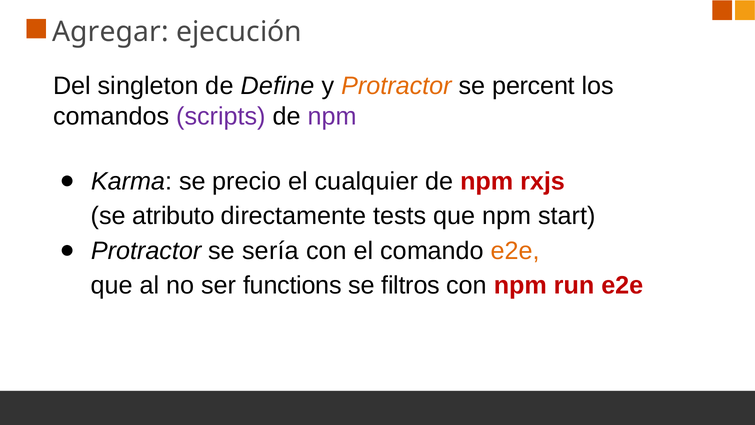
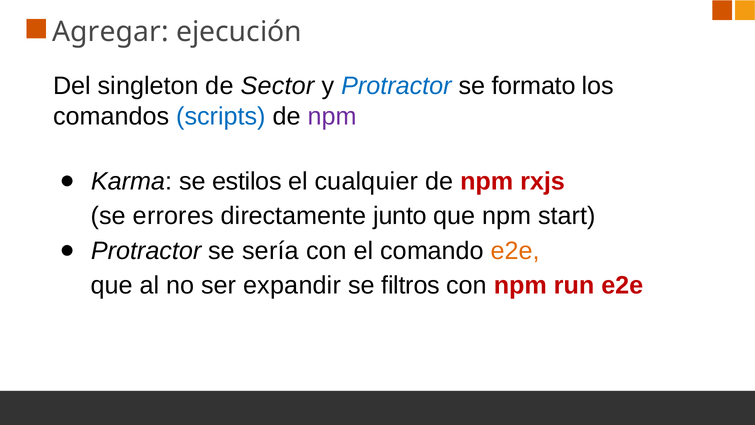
Define: Define -> Sector (277, 86)
Protractor colour: orange -> blue (396, 86)
percent: percent -> formato (534, 86)
scripts colour: purple -> blue (221, 116)
precio: precio -> estilos (247, 181)
atributo: atributo -> errores (173, 216)
tests: tests -> junto (400, 216)
functions: functions -> expandir (292, 285)
